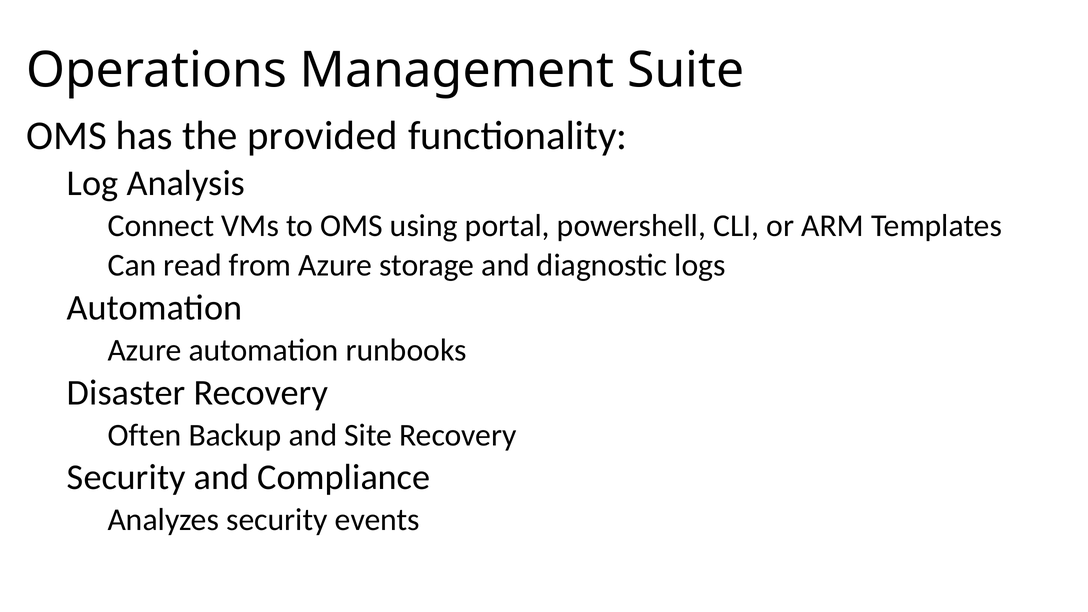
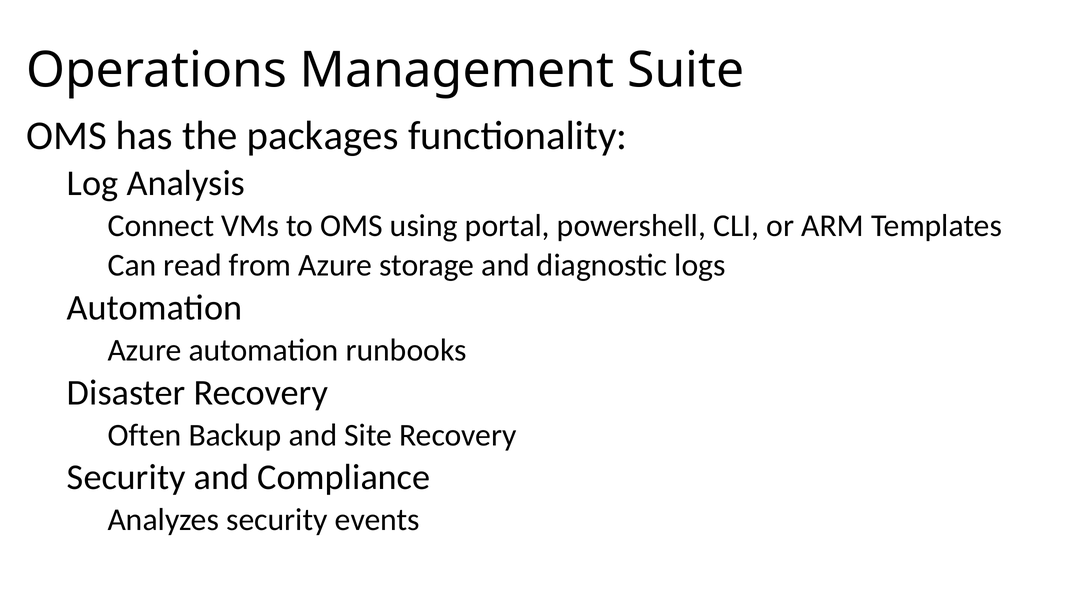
provided: provided -> packages (323, 136)
